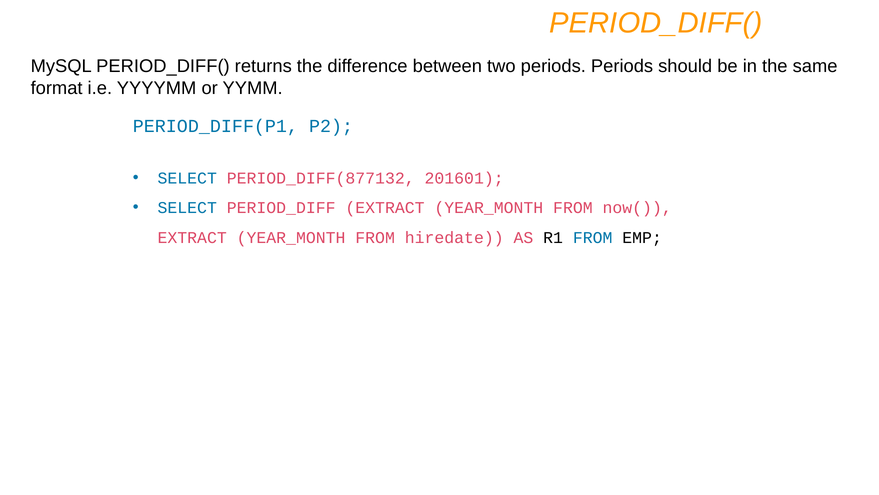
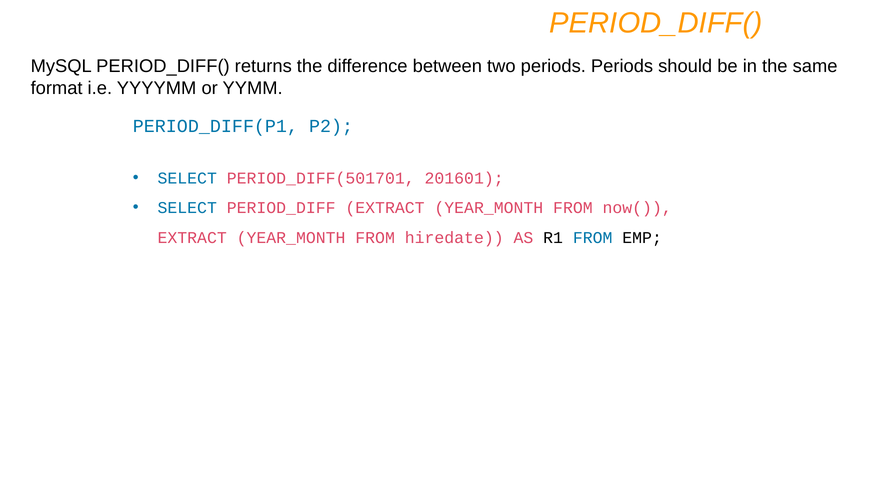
PERIOD_DIFF(877132: PERIOD_DIFF(877132 -> PERIOD_DIFF(501701 (321, 178)
